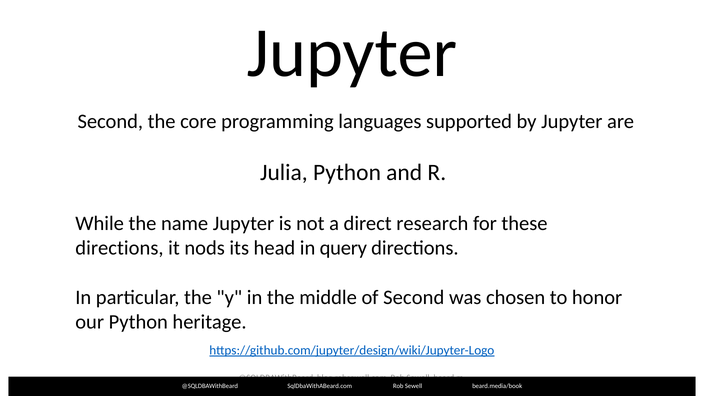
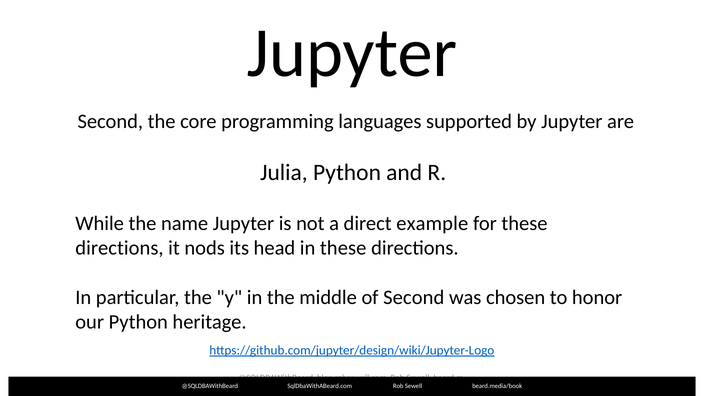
research: research -> example (432, 223)
in query: query -> these (343, 248)
